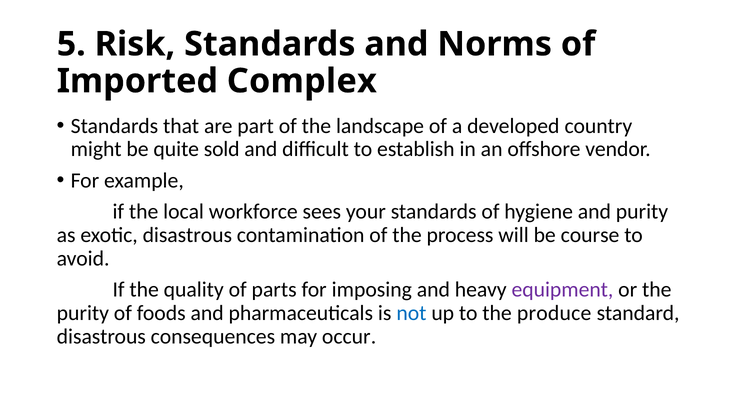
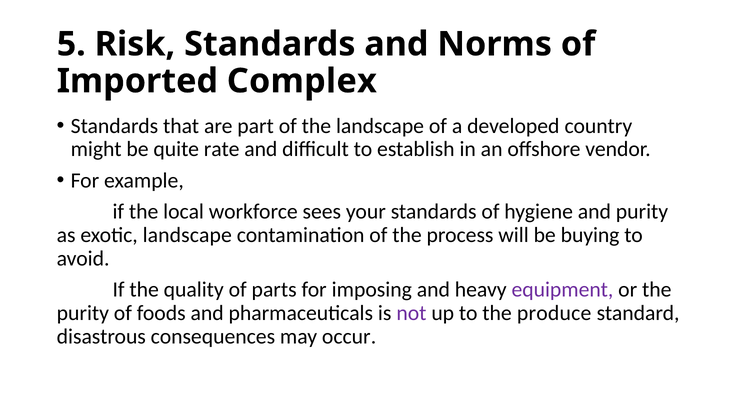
sold: sold -> rate (222, 149)
exotic disastrous: disastrous -> landscape (187, 235)
course: course -> buying (590, 235)
not colour: blue -> purple (411, 313)
